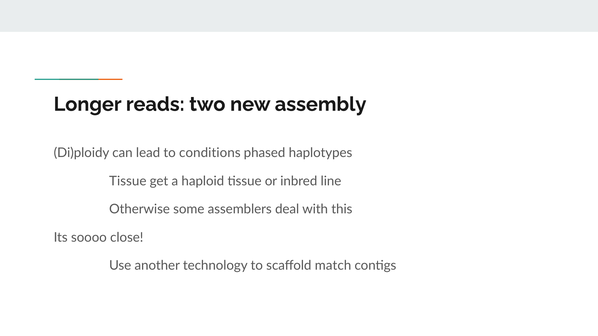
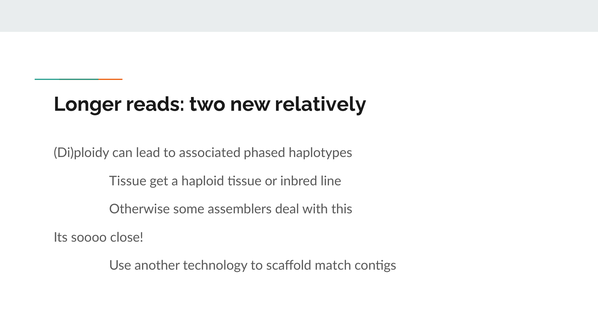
assembly: assembly -> relatively (321, 104)
conditions: conditions -> associated (210, 153)
